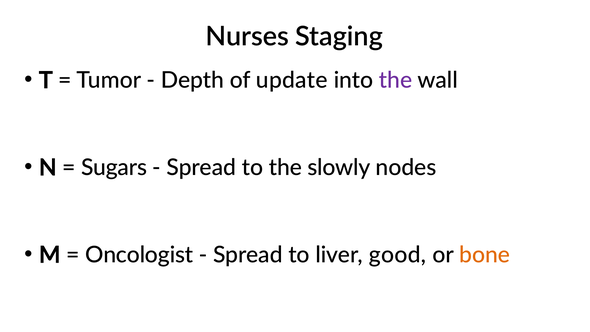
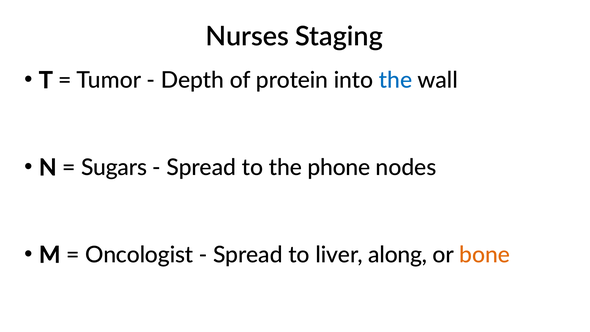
update: update -> protein (292, 80)
the colour: purple -> blue (396, 80)
slowly: slowly -> phone (339, 168)
good: good -> along (398, 255)
